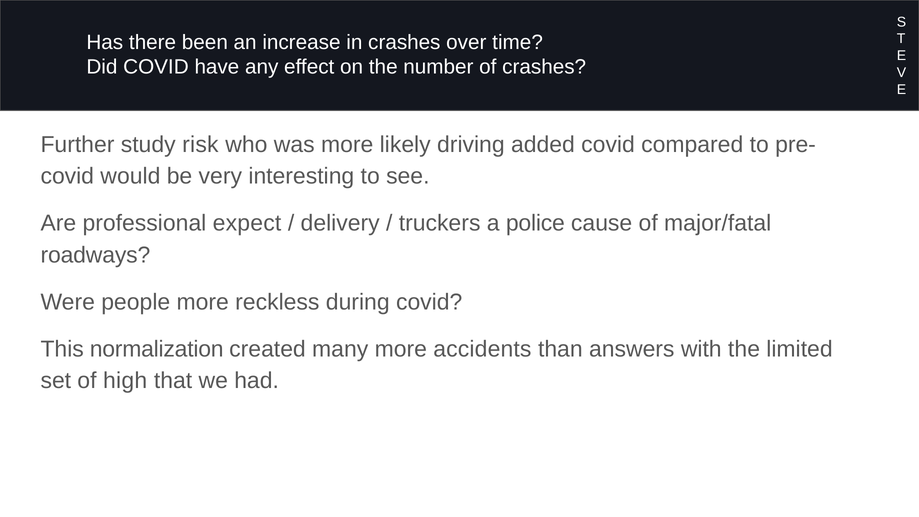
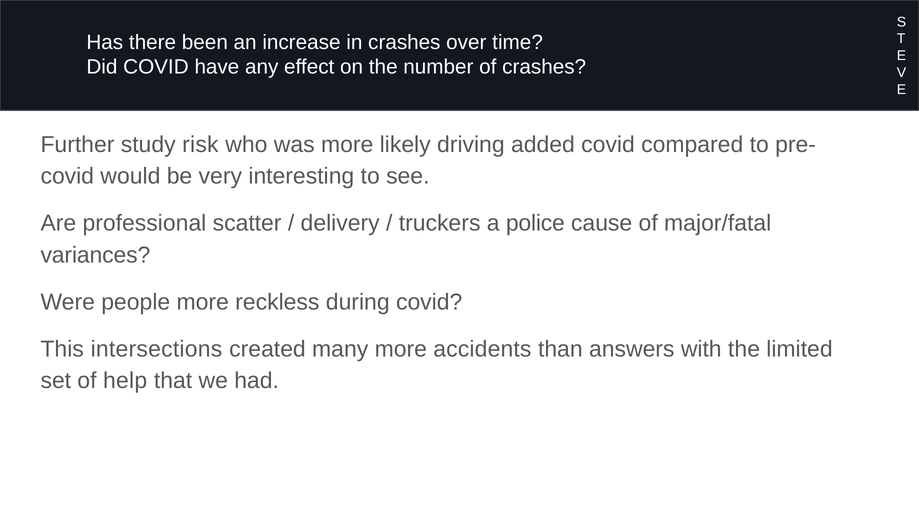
expect: expect -> scatter (247, 223)
roadways: roadways -> variances (95, 255)
normalization: normalization -> intersections (156, 349)
high: high -> help (125, 381)
